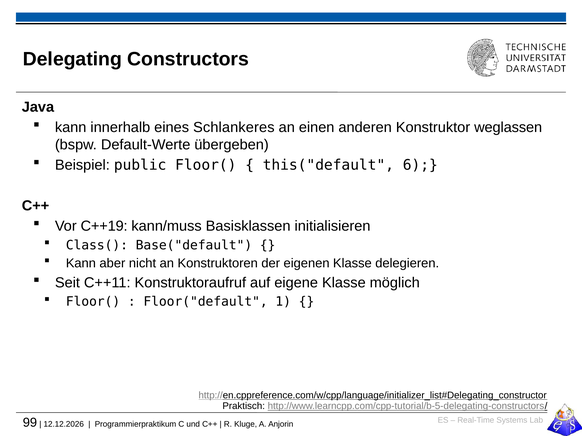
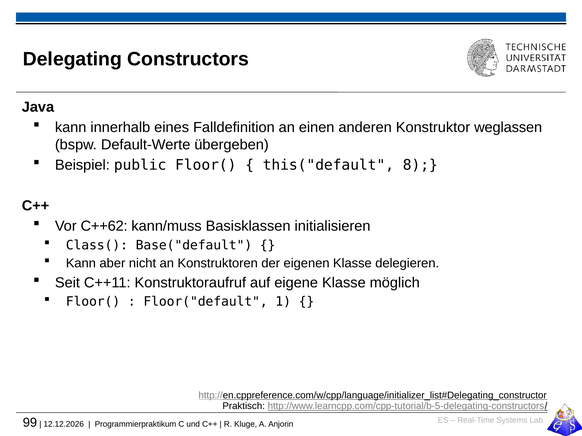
Schlankeres: Schlankeres -> Falldefinition (234, 128)
6: 6 -> 8 (420, 165)
C++19: C++19 -> C++62 (104, 226)
